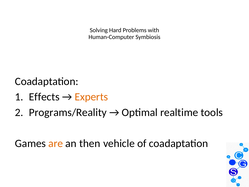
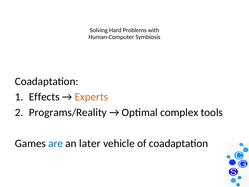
realtime: realtime -> complex (179, 112)
are colour: orange -> blue (56, 143)
then: then -> later (90, 143)
